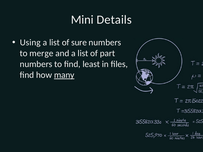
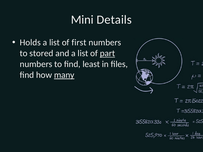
Using: Using -> Holds (30, 43)
sure: sure -> first (79, 43)
merge: merge -> stored (41, 53)
part underline: none -> present (107, 53)
